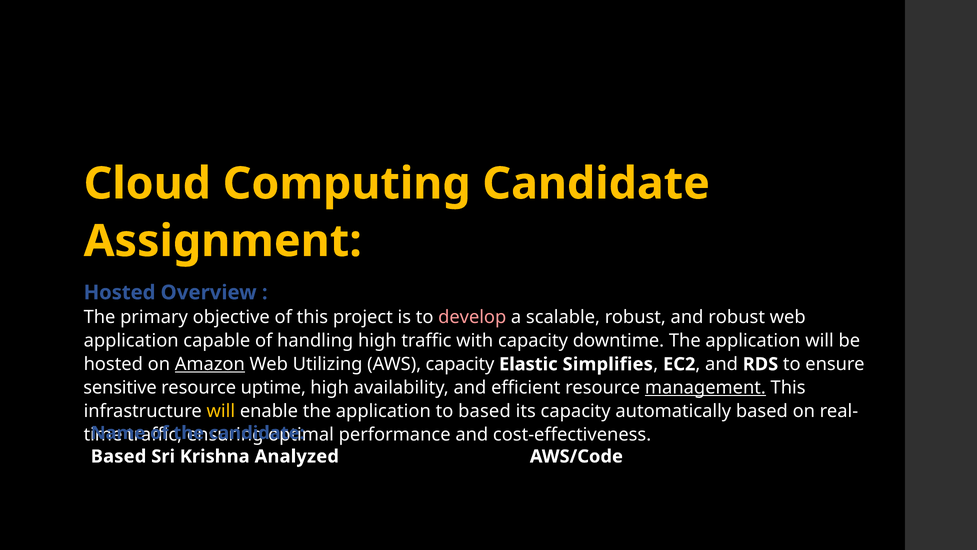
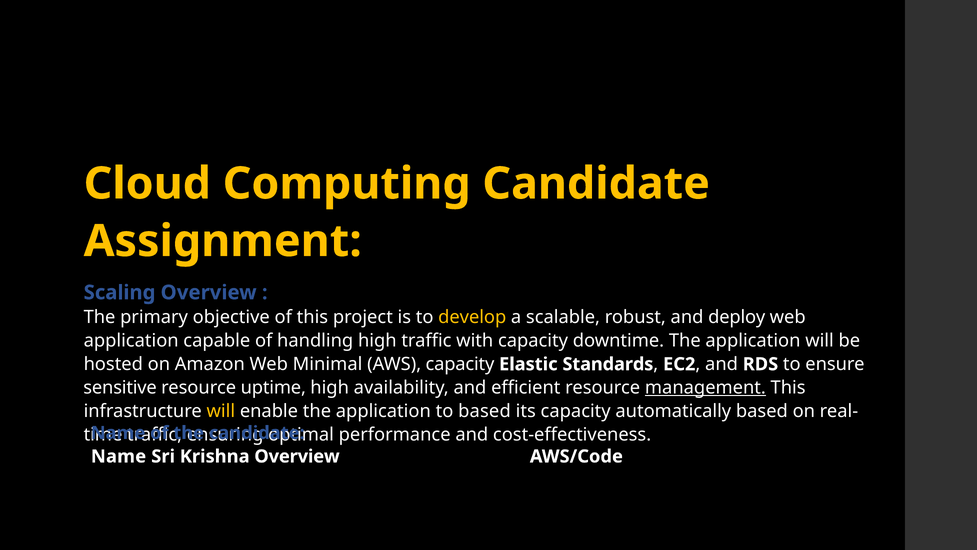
Hosted: Hosted -> Scaling (120, 292)
develop colour: pink -> yellow (472, 317)
and robust: robust -> deploy (737, 317)
Amazon underline: present -> none (210, 364)
Utilizing: Utilizing -> Minimal (328, 364)
Simplifies: Simplifies -> Standards (608, 364)
Based: Based -> Name (119, 456)
Krishna Analyzed: Analyzed -> Overview (297, 456)
